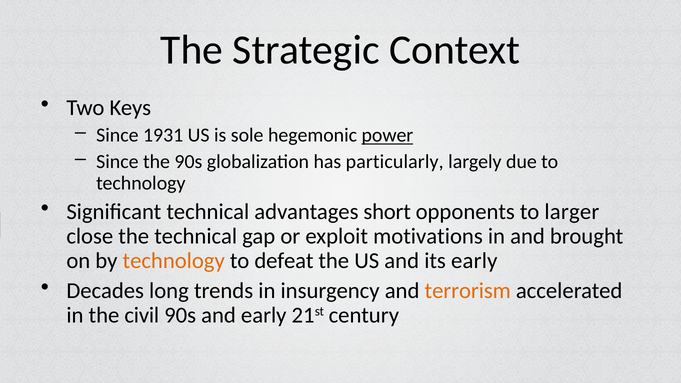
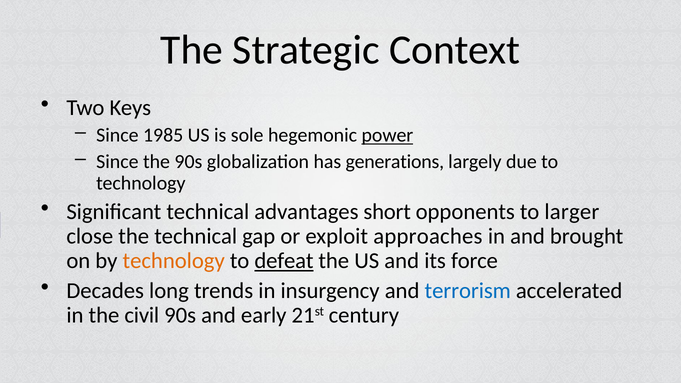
1931: 1931 -> 1985 (163, 135)
particularly: particularly -> generations (395, 162)
motivations: motivations -> approaches (428, 236)
defeat underline: none -> present (284, 261)
its early: early -> force (474, 261)
terrorism colour: orange -> blue (468, 291)
